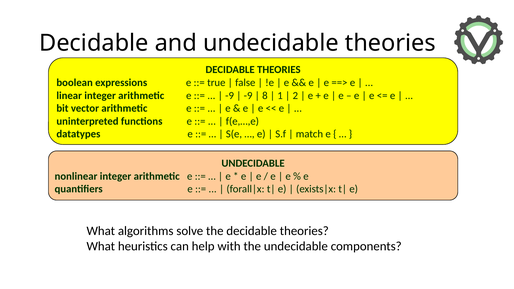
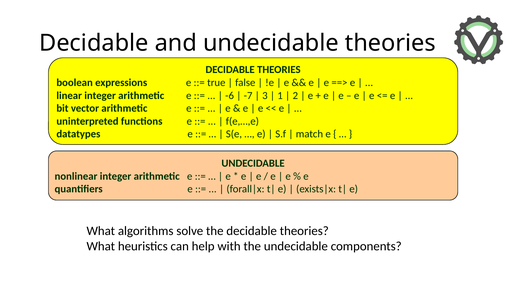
-9: -9 -> -6 (230, 96)
-9: -9 -> -7 (248, 96)
8: 8 -> 3 (265, 96)
